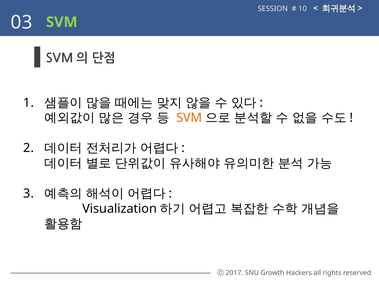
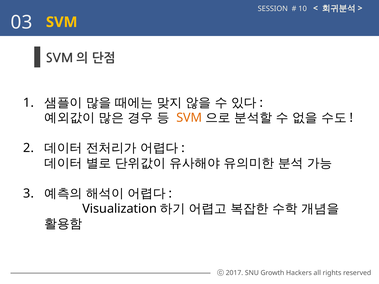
SVM colour: light green -> yellow (62, 22)
